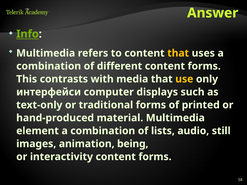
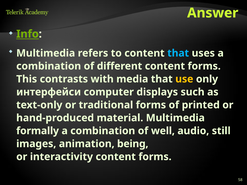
that colour: yellow -> light blue (178, 53)
element: element -> formally (38, 131)
lists: lists -> well (163, 131)
